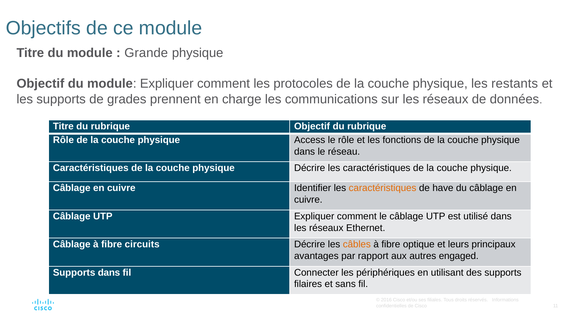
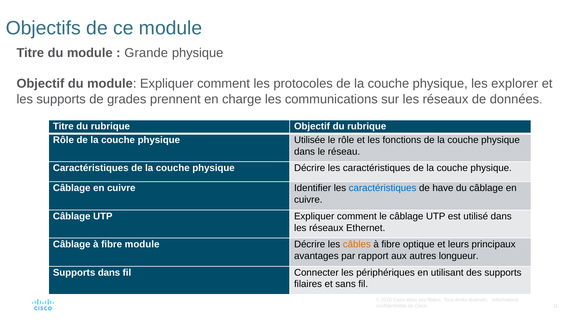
restants: restants -> explorer (515, 84)
Access: Access -> Utilisée (310, 140)
caractéristiques colour: orange -> blue (383, 188)
fibre circuits: circuits -> module (142, 245)
engaged: engaged -> longueur (459, 256)
